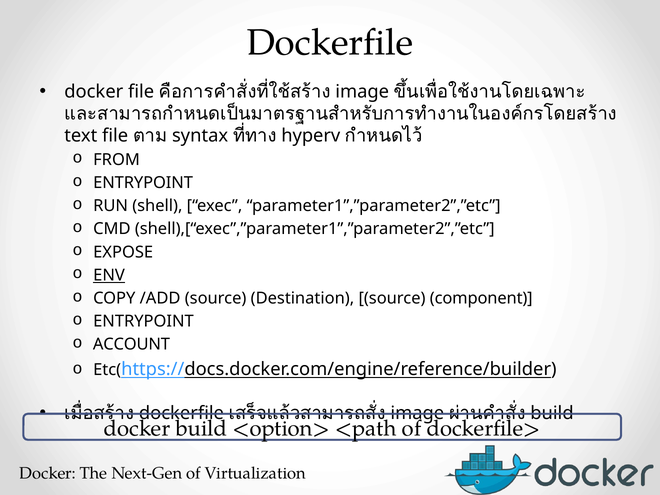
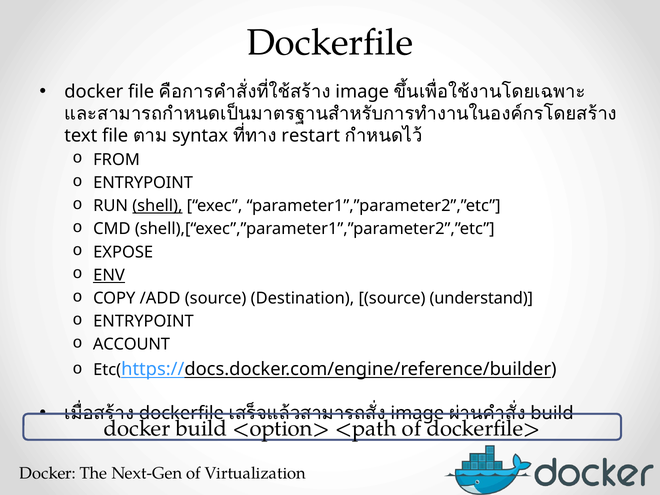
hyperv: hyperv -> restart (311, 136)
shell underline: none -> present (157, 206)
component: component -> understand (481, 298)
